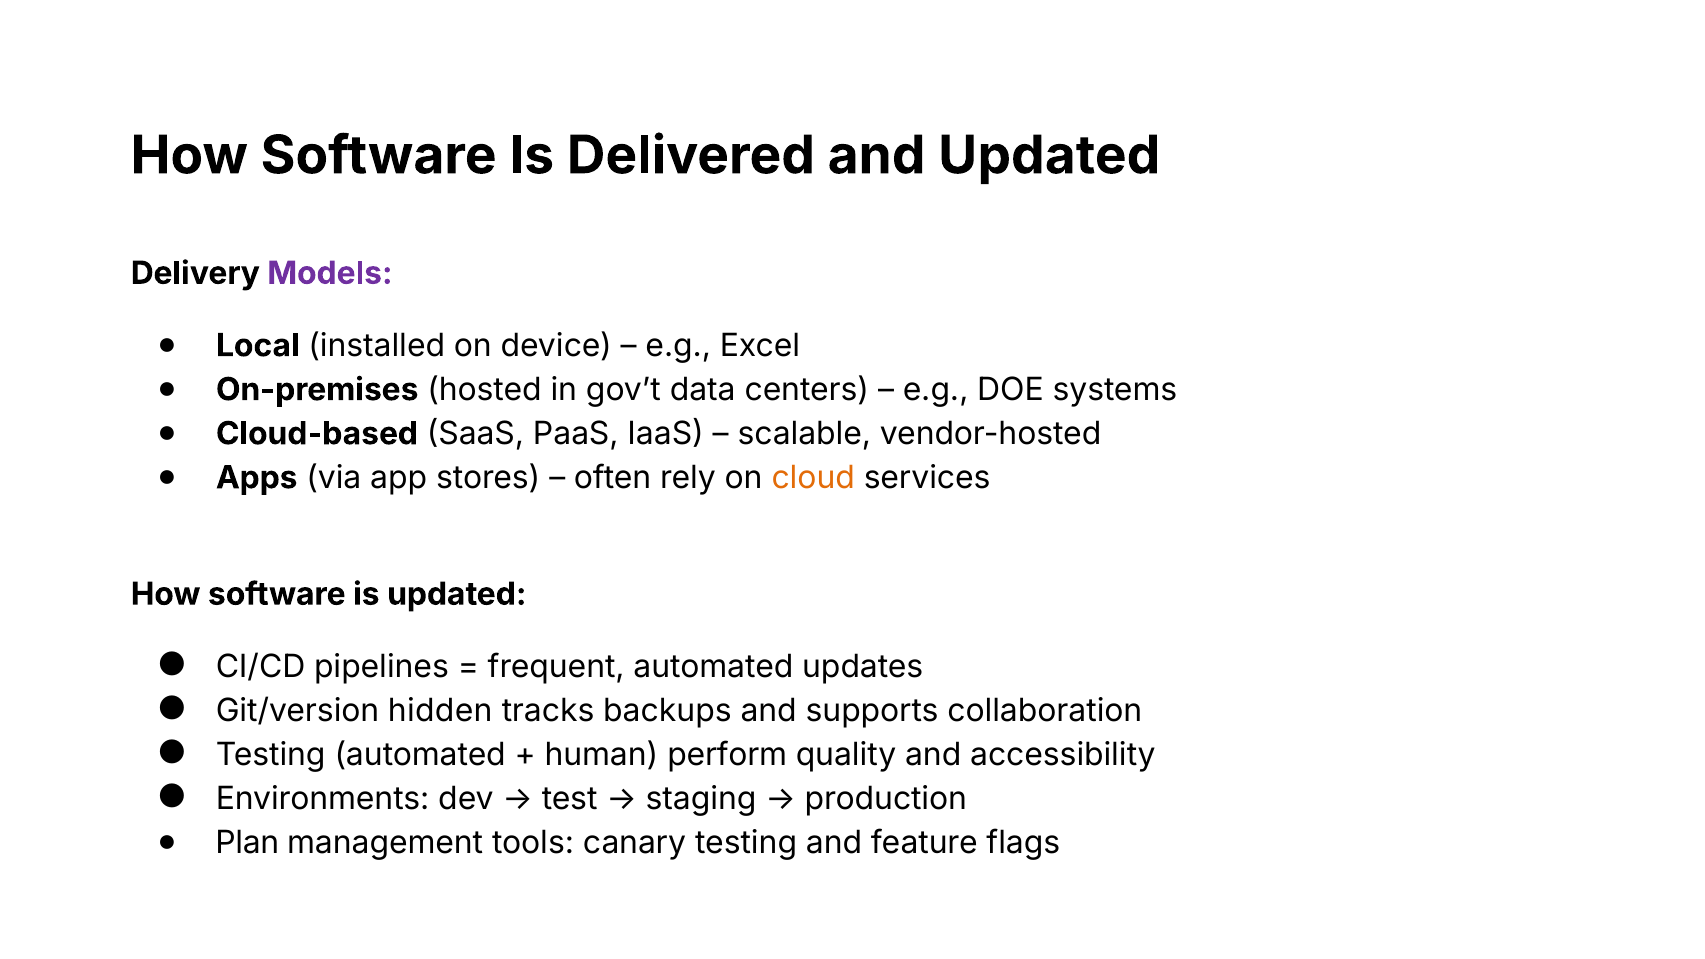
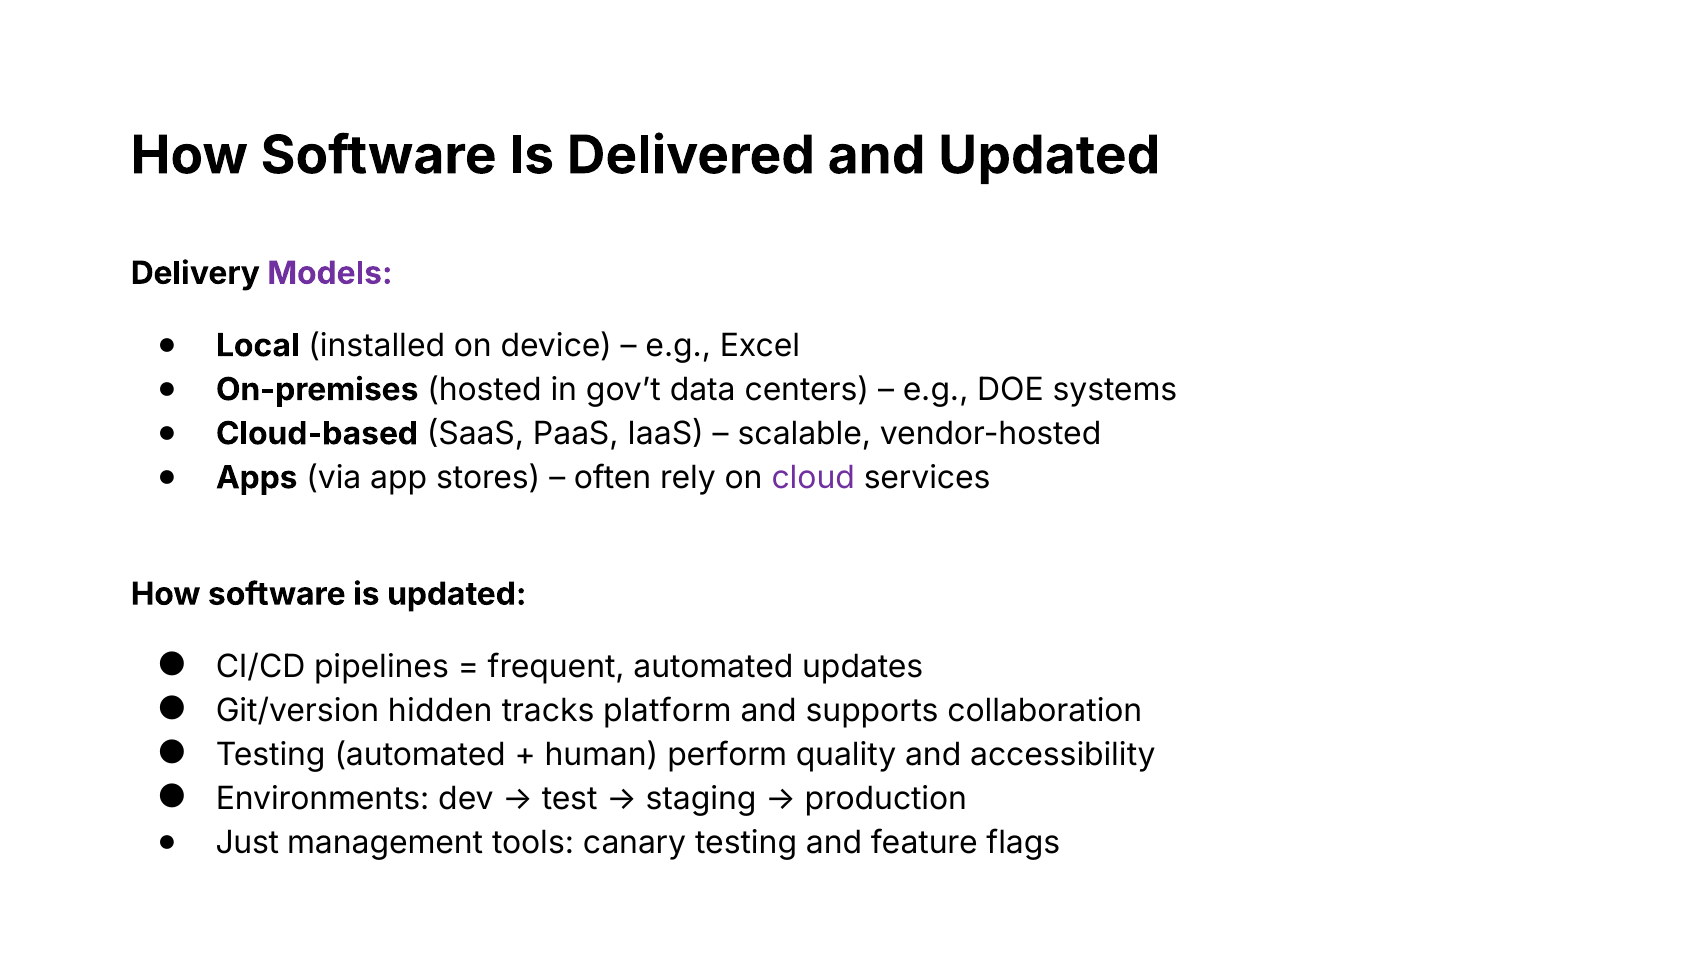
cloud colour: orange -> purple (813, 478)
backups: backups -> platform (667, 711)
Plan: Plan -> Just (247, 843)
